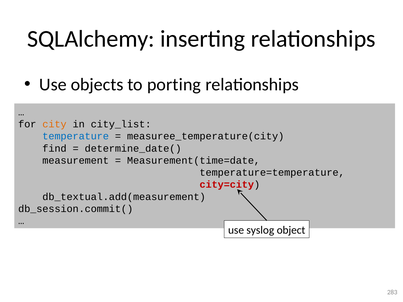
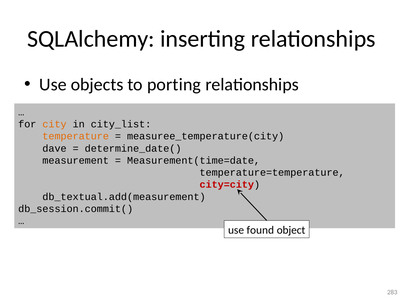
temperature colour: blue -> orange (76, 136)
find: find -> dave (55, 149)
syslog: syslog -> found (260, 230)
